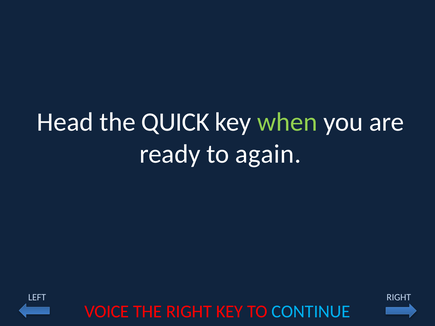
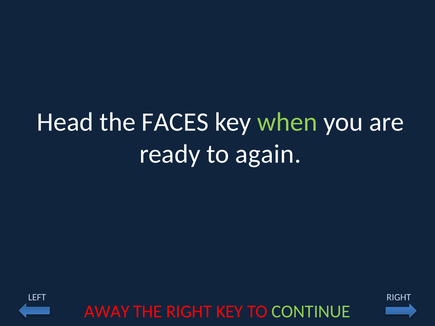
QUICK: QUICK -> FACES (175, 122)
VOICE: VOICE -> AWAY (107, 312)
CONTINUE colour: light blue -> light green (311, 312)
